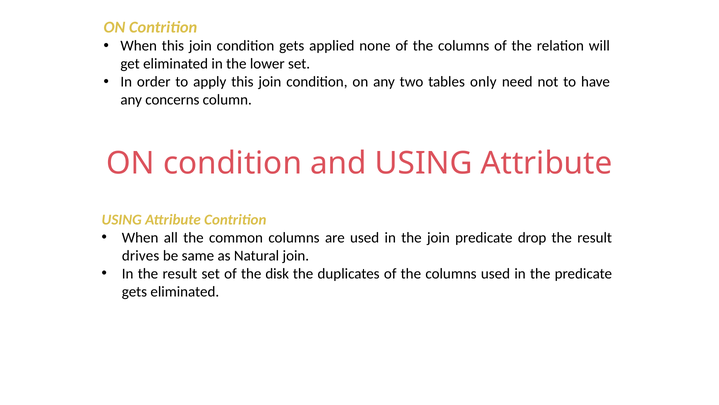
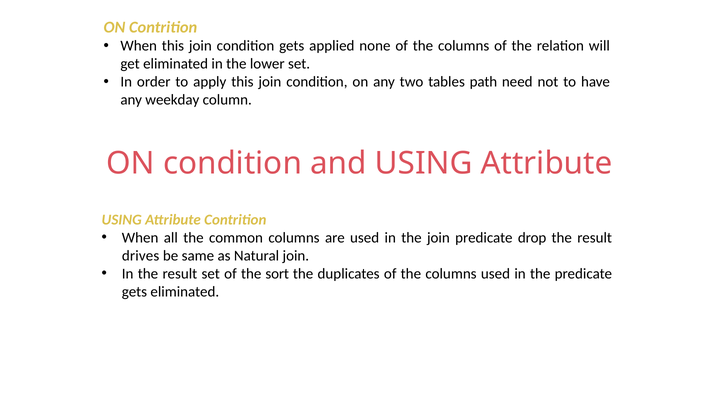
only: only -> path (483, 82)
concerns: concerns -> weekday (172, 100)
disk: disk -> sort (277, 273)
